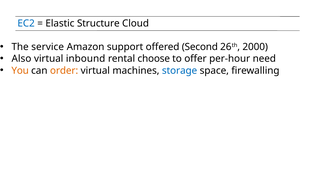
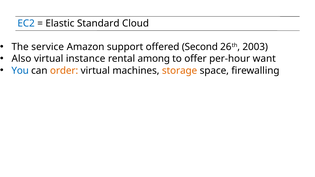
Structure: Structure -> Standard (98, 23)
2000: 2000 -> 2003 (255, 47)
inbound: inbound -> instance (86, 59)
choose: choose -> among (154, 59)
need: need -> want (264, 59)
You colour: orange -> blue (20, 70)
storage colour: blue -> orange (180, 70)
